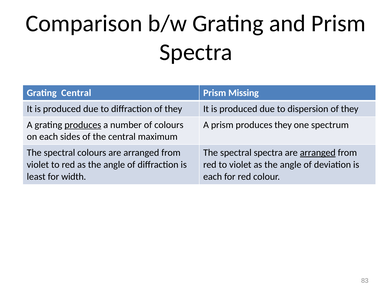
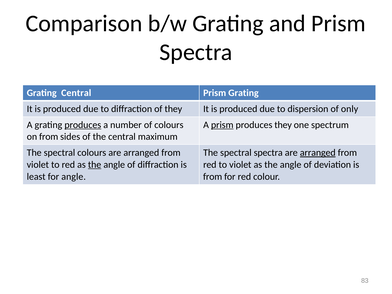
Prism Missing: Missing -> Grating (243, 93)
dispersion of they: they -> only (350, 109)
prism underline: none -> present (222, 125)
on each: each -> from (49, 137)
the underline: none -> present (95, 165)
for width: width -> angle (74, 177)
each: each -> from (213, 177)
